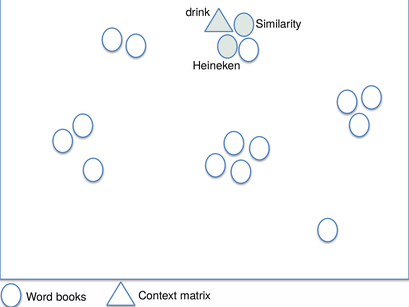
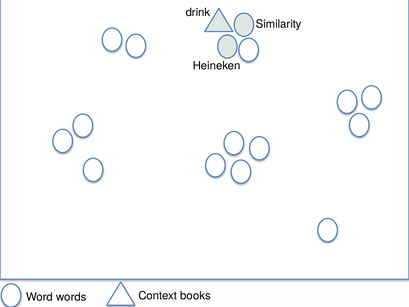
matrix: matrix -> books (196, 296)
books: books -> words (71, 297)
